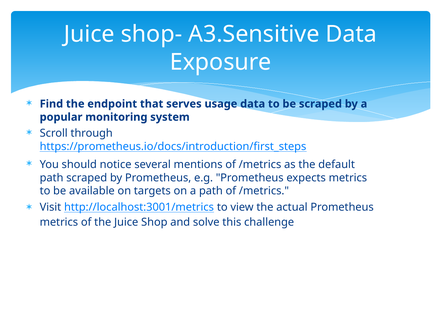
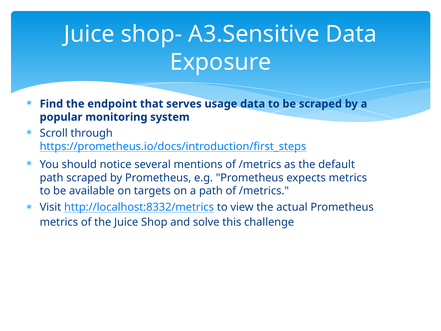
http://localhost:3001/metrics: http://localhost:3001/metrics -> http://localhost:8332/metrics (139, 207)
